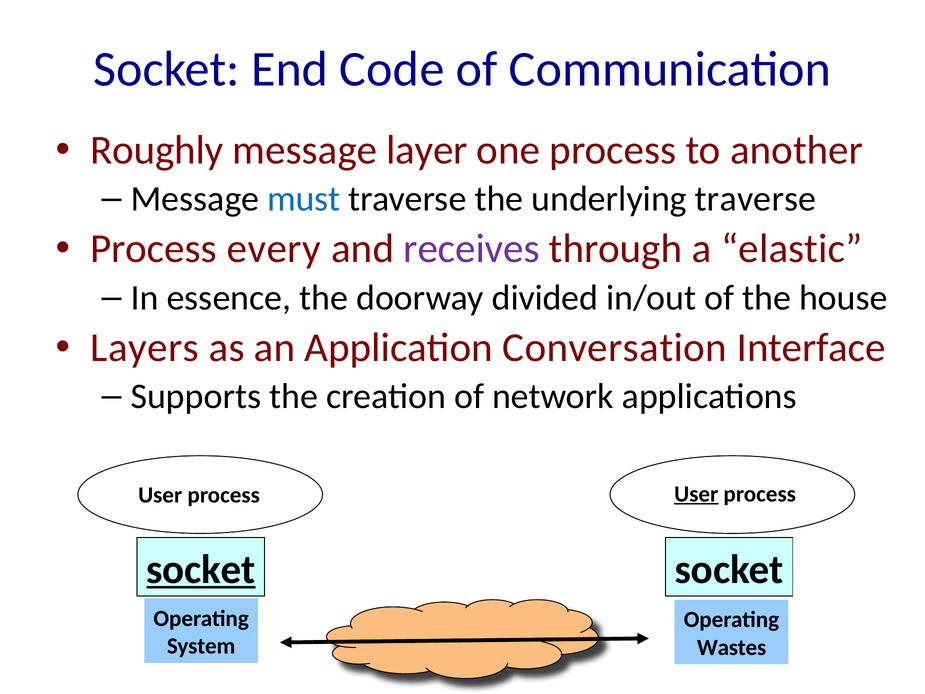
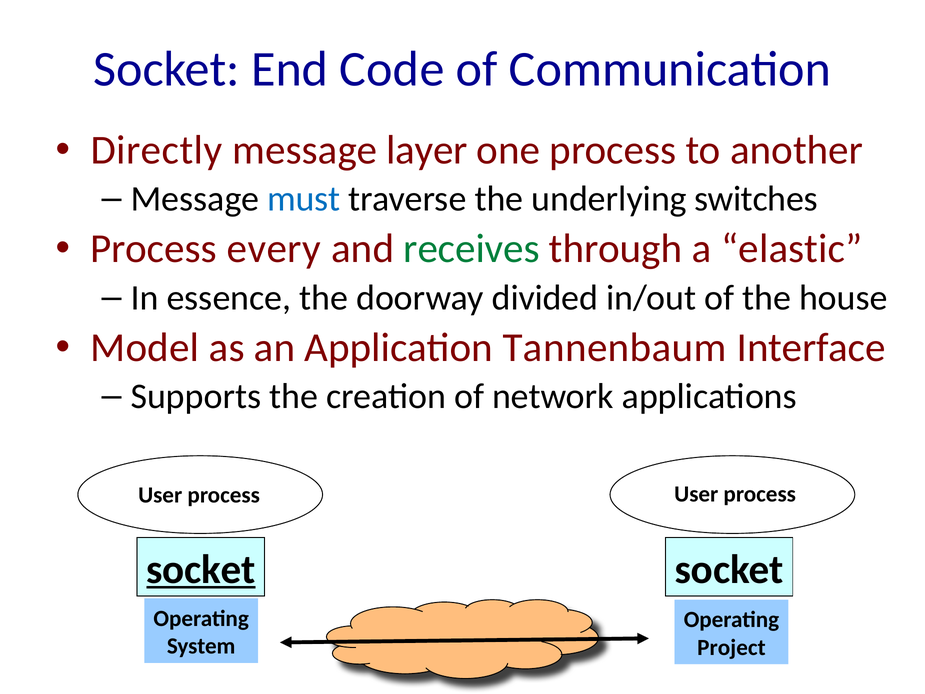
Roughly: Roughly -> Directly (156, 150)
underlying traverse: traverse -> switches (756, 199)
receives colour: purple -> green (472, 249)
Layers: Layers -> Model (145, 347)
Conversation: Conversation -> Tannenbaum (615, 347)
User underline: present -> none (696, 494)
Wastes: Wastes -> Project (731, 647)
